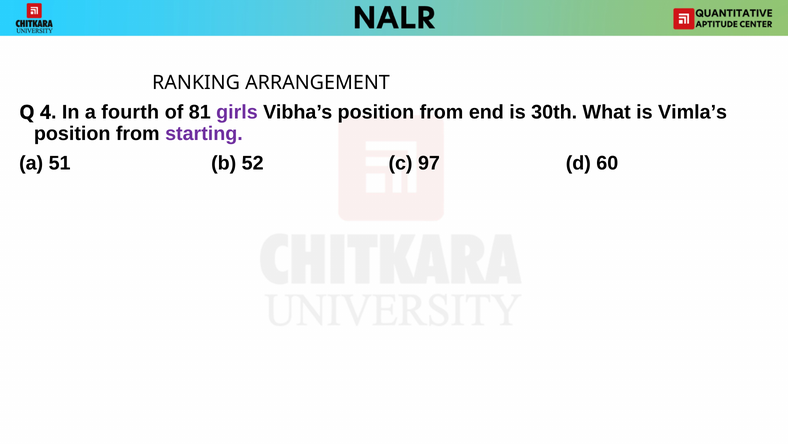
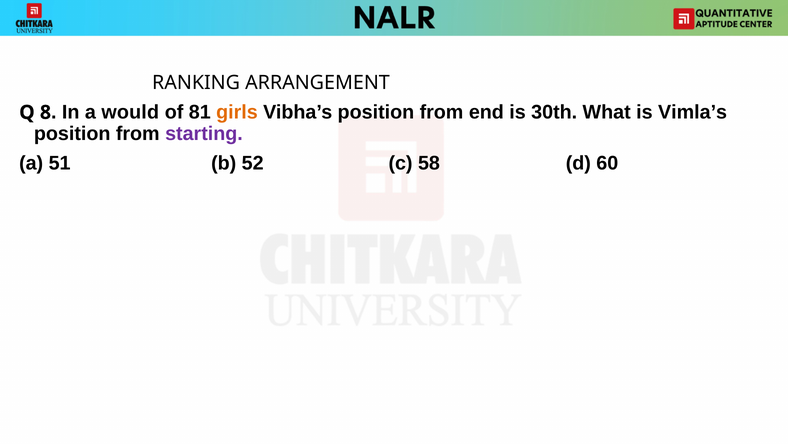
4: 4 -> 8 (45, 112)
fourth: fourth -> would (130, 112)
girls colour: purple -> orange (237, 112)
97: 97 -> 58 (429, 163)
